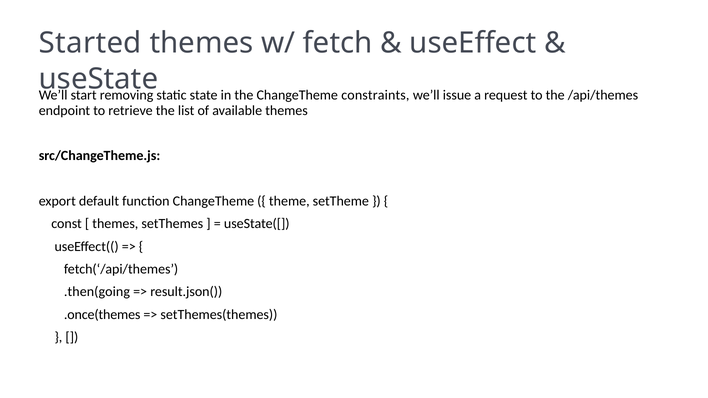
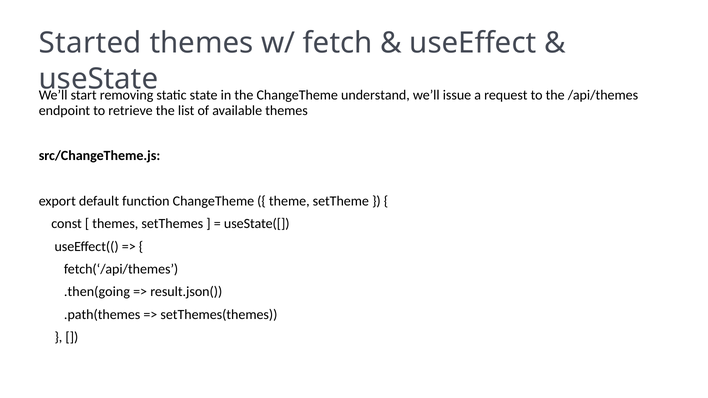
constraints: constraints -> understand (375, 95)
.once(themes: .once(themes -> .path(themes (102, 315)
